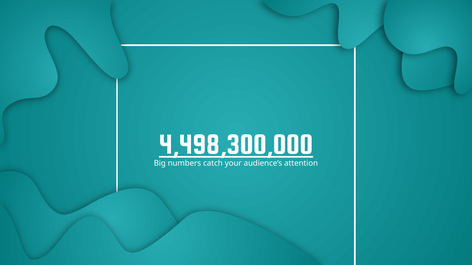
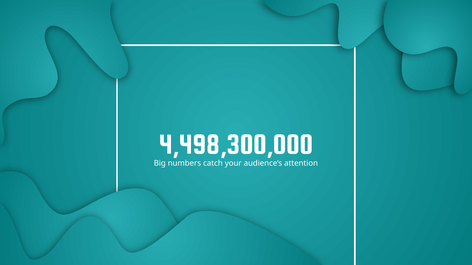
4,498,300,000 underline: present -> none (236, 144)
